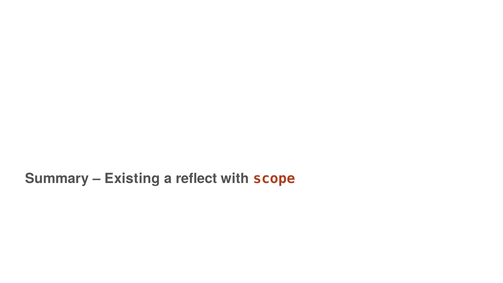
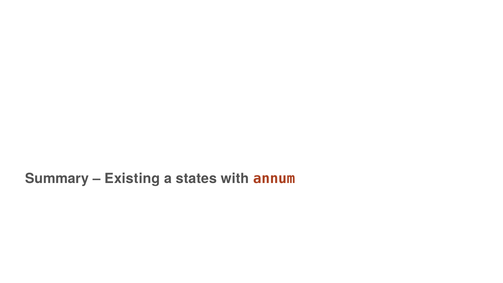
reflect: reflect -> states (196, 179)
scope: scope -> annum (274, 179)
